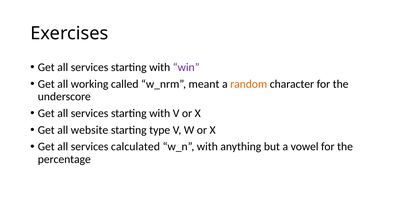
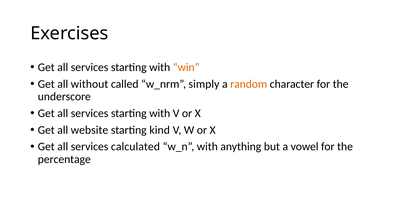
win colour: purple -> orange (186, 67)
working: working -> without (90, 84)
meant: meant -> simply (204, 84)
type: type -> kind (160, 130)
